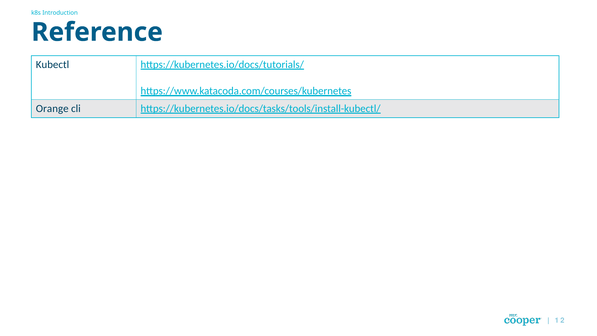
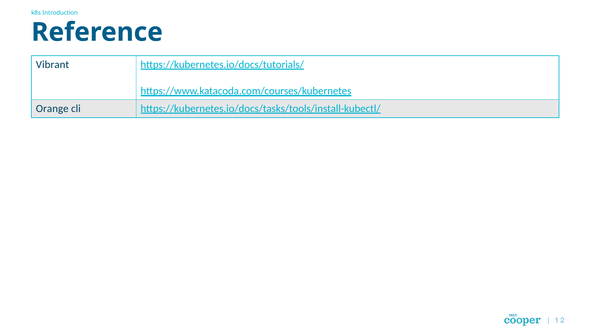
Kubectl: Kubectl -> Vibrant (52, 65)
